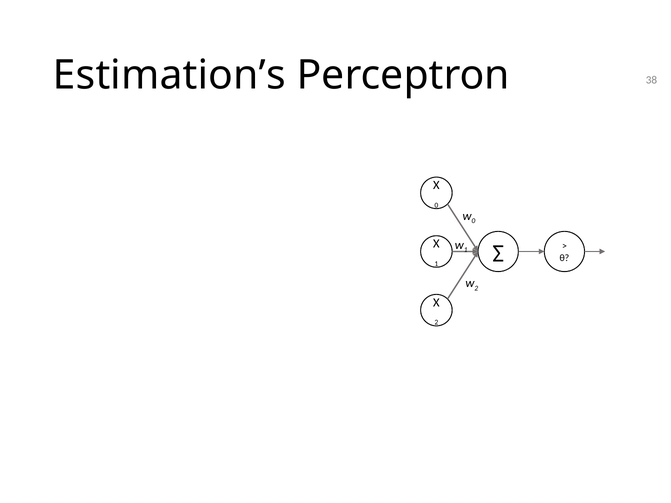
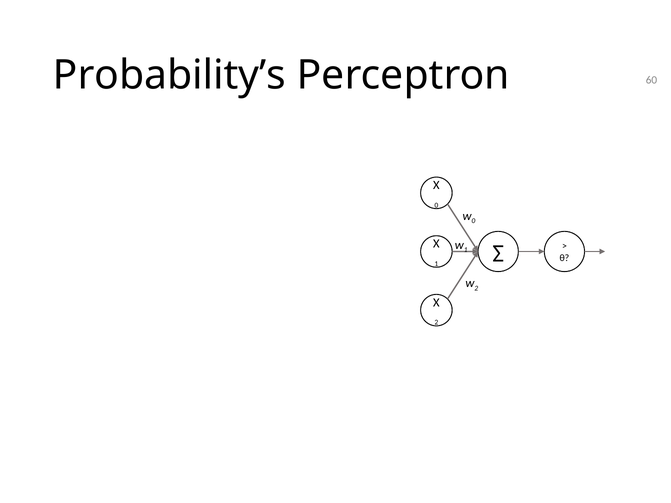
Estimation’s: Estimation’s -> Probability’s (169, 75)
38: 38 -> 60 (651, 80)
